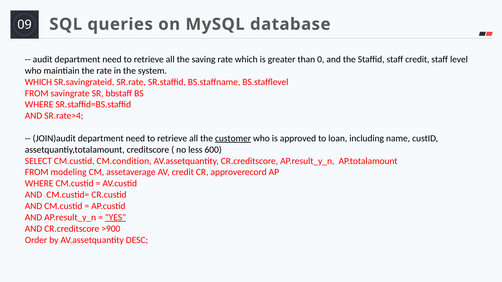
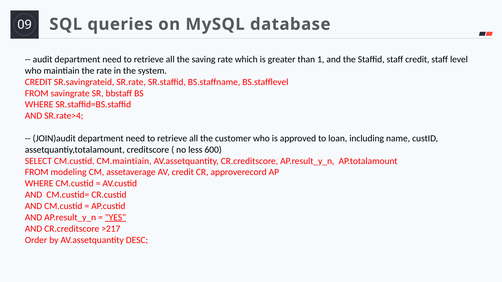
0: 0 -> 1 (321, 60)
WHICH: WHICH -> CREDIT (38, 82)
customer underline: present -> none (233, 139)
CM.condition: CM.condition -> CM.maintiain (124, 161)
>900: >900 -> >217 (111, 229)
